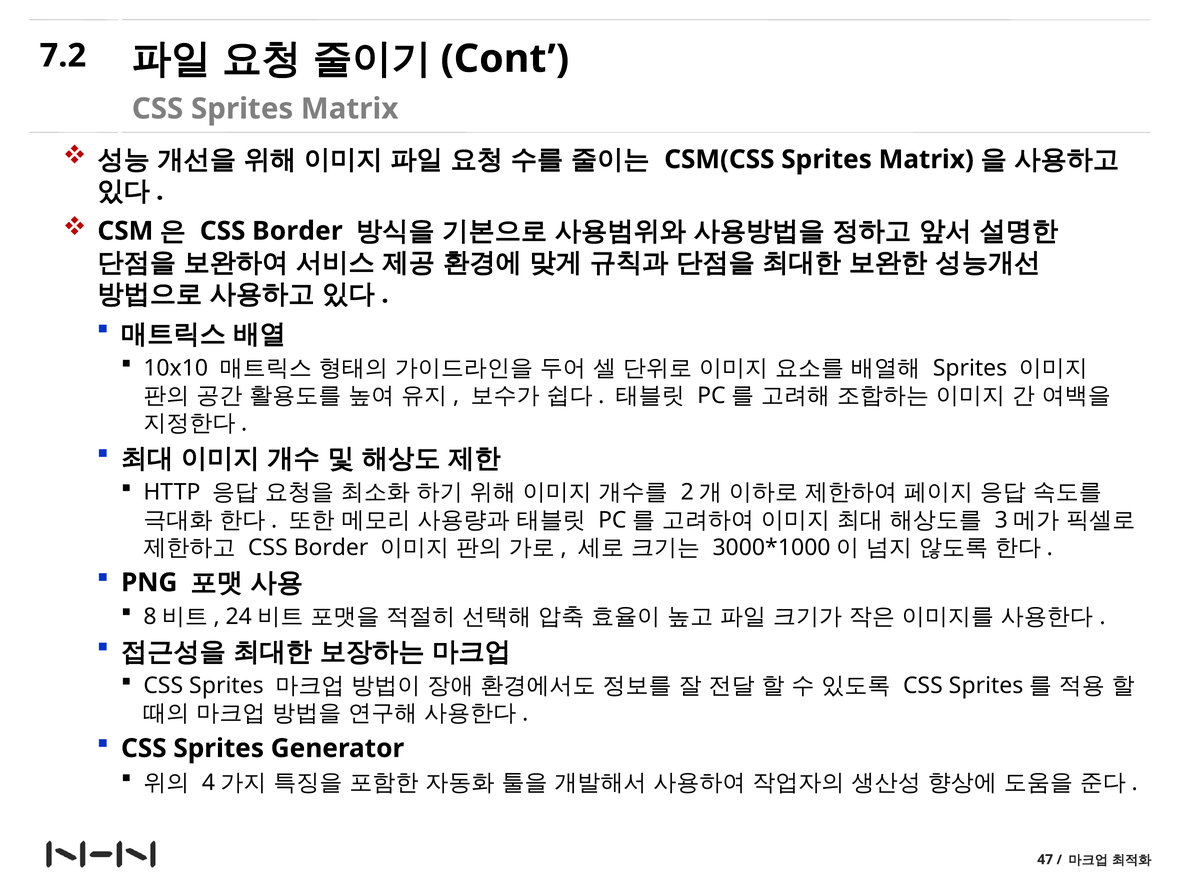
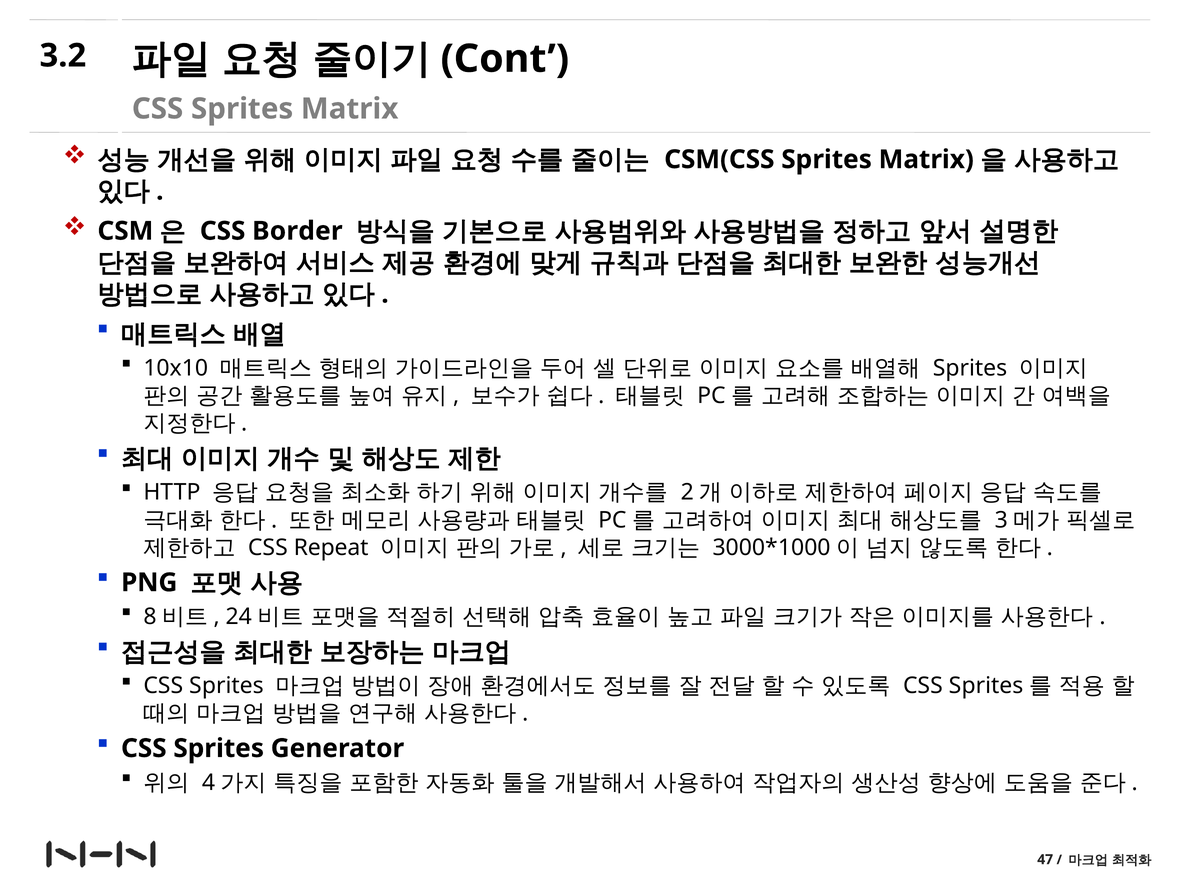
7.2: 7.2 -> 3.2 (63, 56)
Border: Border -> Repeat (331, 548)
